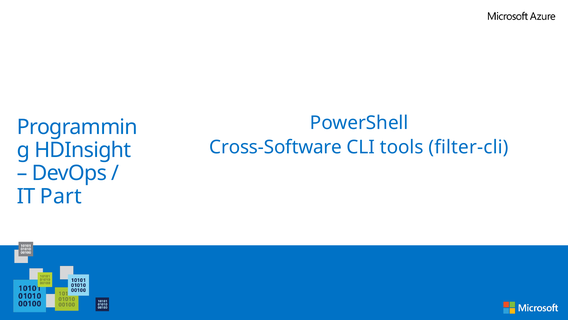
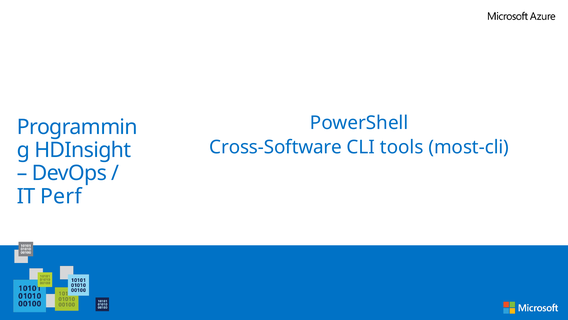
filter-cli: filter-cli -> most-cli (469, 147)
Part: Part -> Perf (61, 196)
